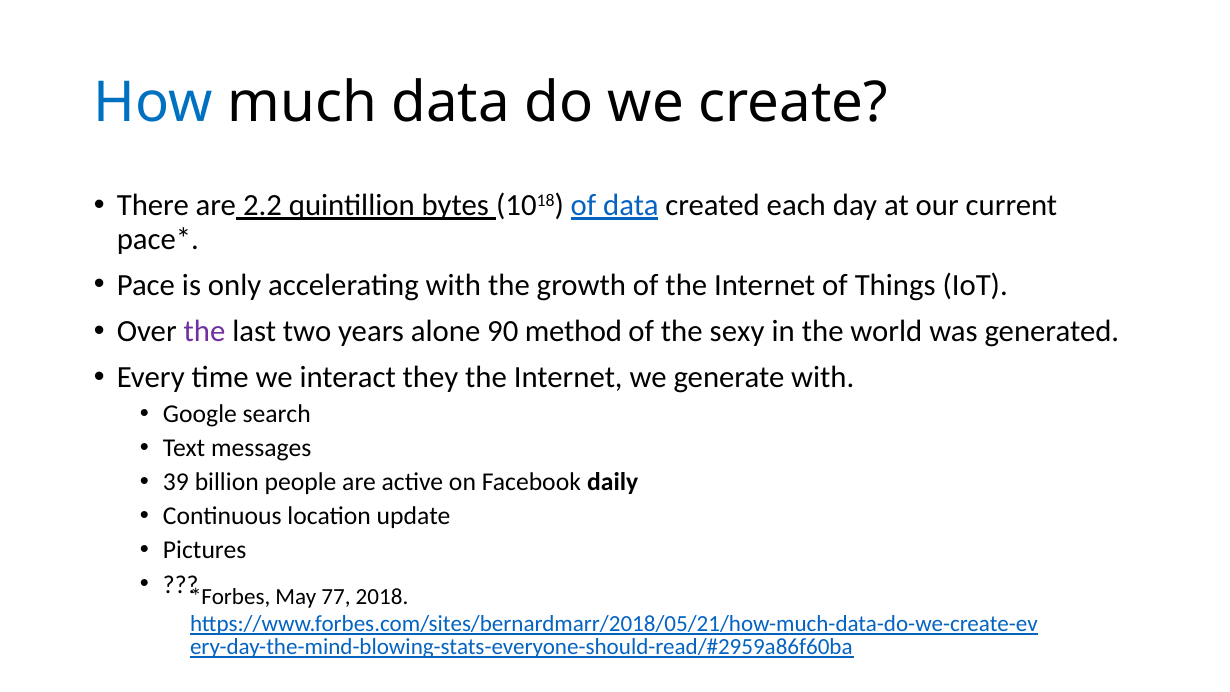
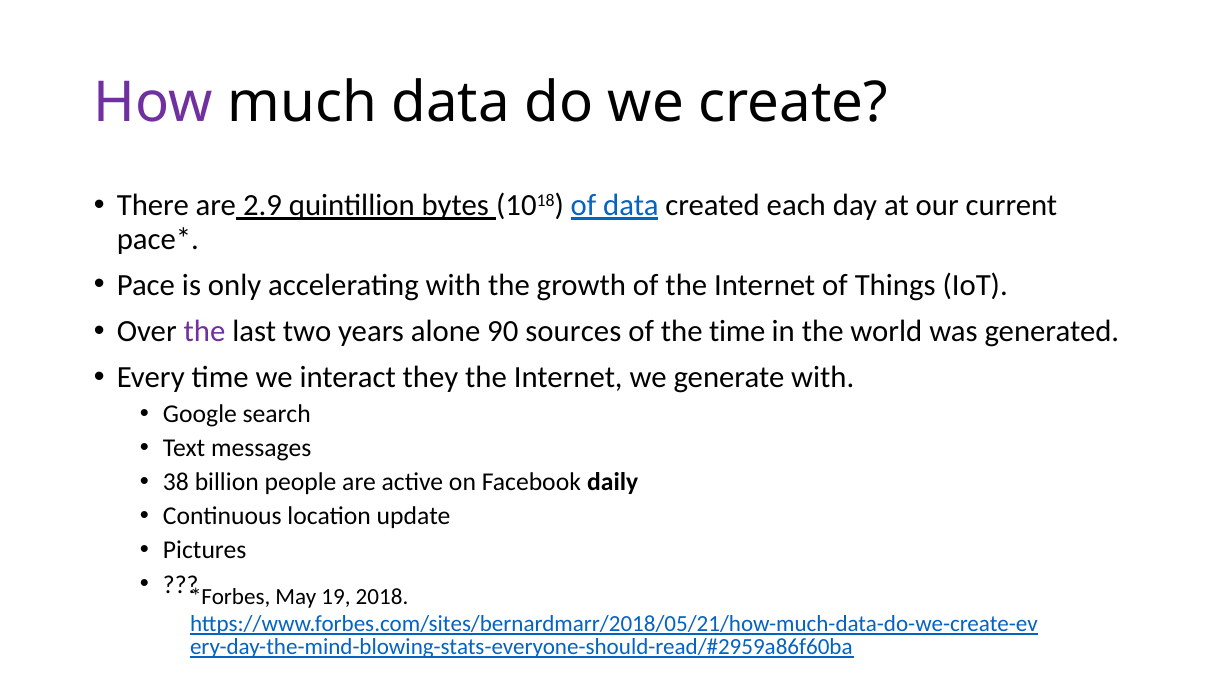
How colour: blue -> purple (153, 103)
2.2: 2.2 -> 2.9 (263, 206)
method: method -> sources (573, 331)
the sexy: sexy -> time (737, 331)
39: 39 -> 38 (176, 482)
77: 77 -> 19 (336, 596)
